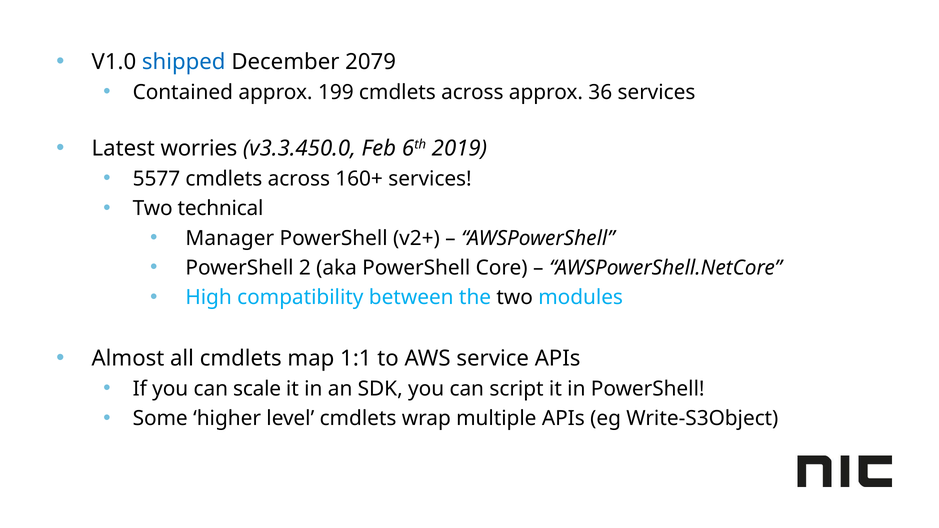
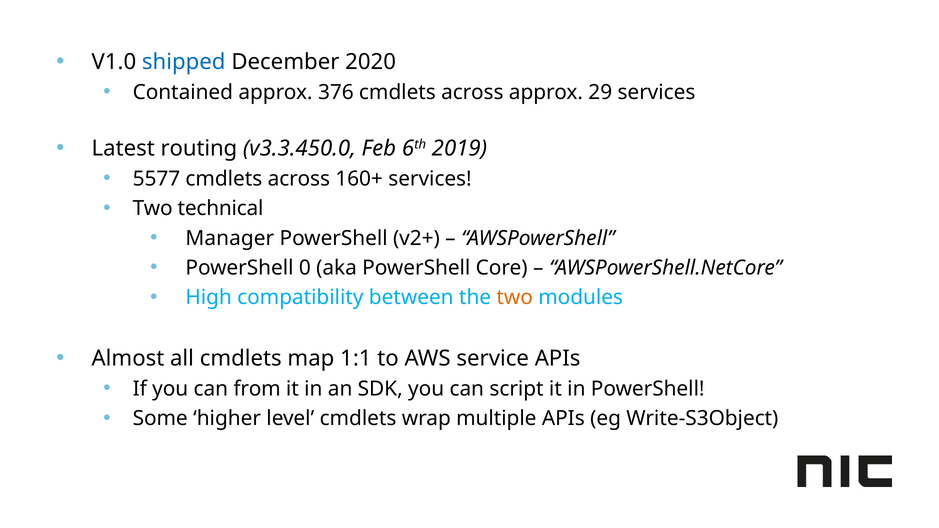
2079: 2079 -> 2020 (371, 62)
199: 199 -> 376 (336, 92)
36: 36 -> 29 (600, 92)
worries: worries -> routing (199, 148)
2: 2 -> 0 (305, 268)
two colour: black -> orange (515, 298)
scale: scale -> from (257, 389)
